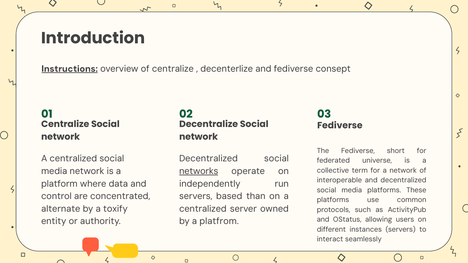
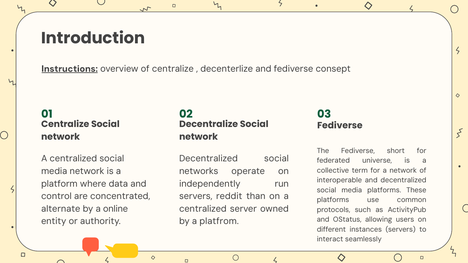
networks underline: present -> none (199, 171)
based: based -> reddit (229, 196)
toxify: toxify -> online (115, 209)
